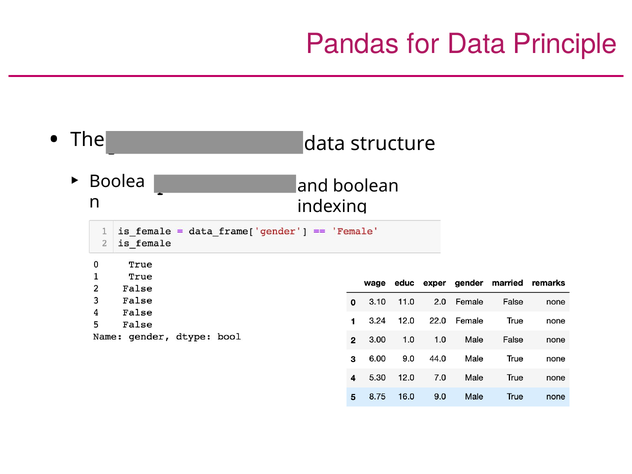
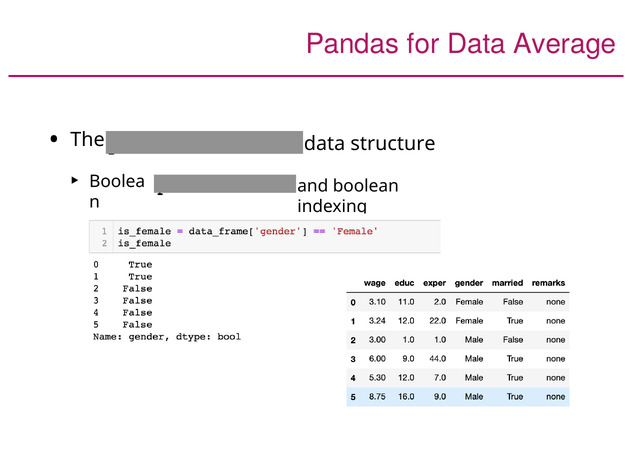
Principle: Principle -> Average (565, 44)
